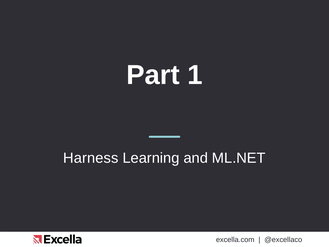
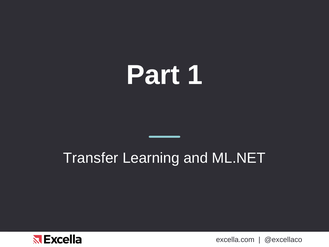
Harness: Harness -> Transfer (91, 158)
